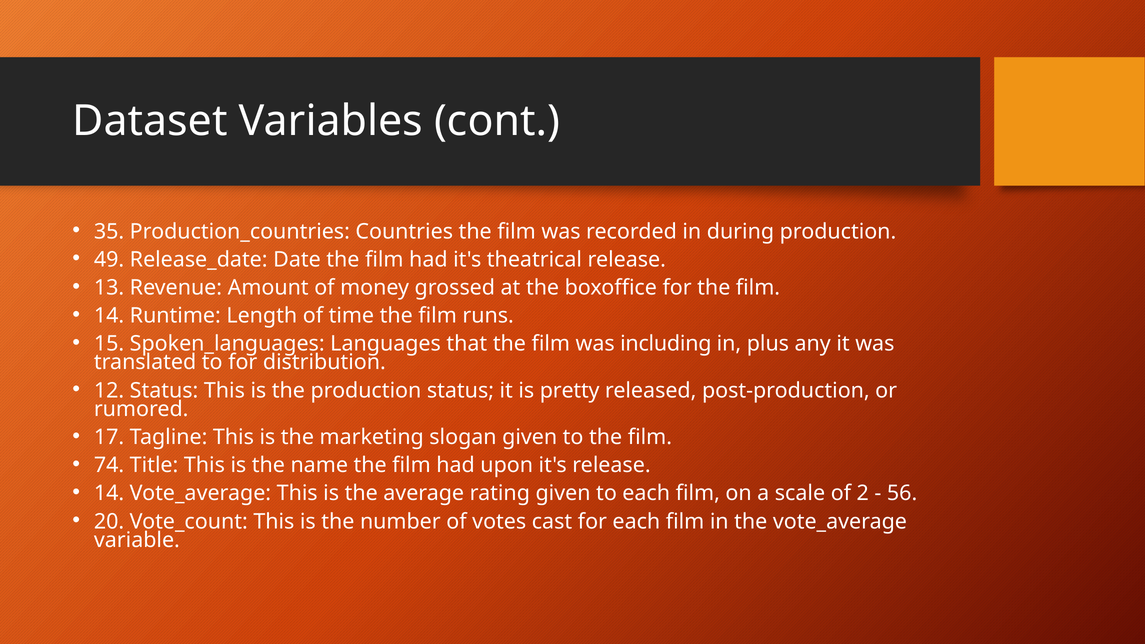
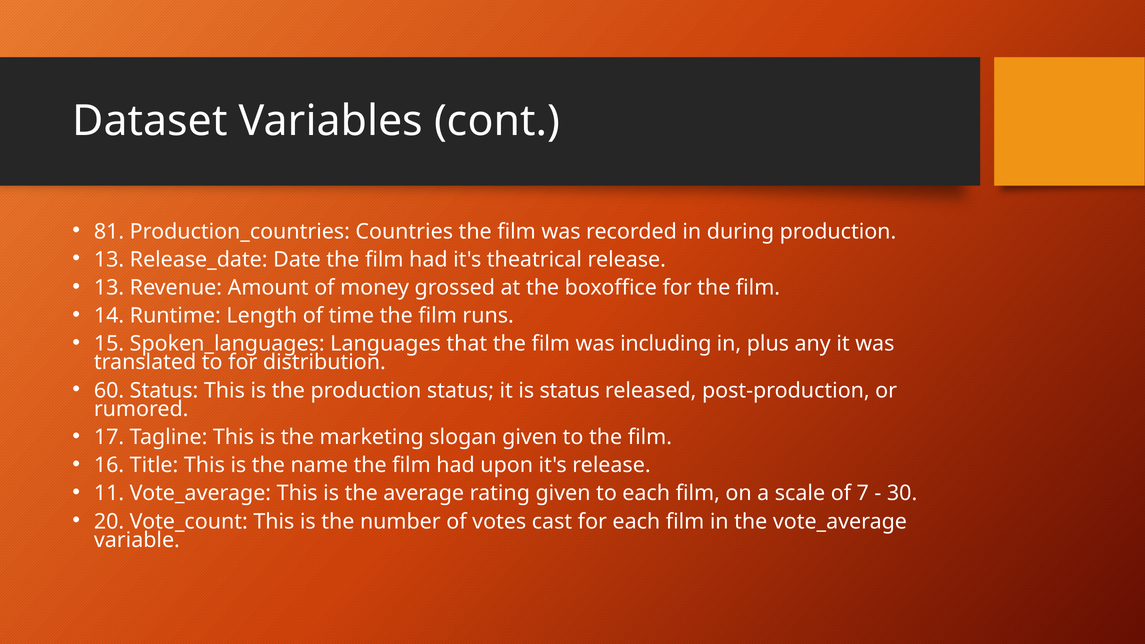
35: 35 -> 81 (109, 232)
49: 49 -> 13 (109, 260)
12: 12 -> 60 (109, 391)
is pretty: pretty -> status (570, 391)
74: 74 -> 16 (109, 465)
14: 14 -> 11 (109, 493)
2: 2 -> 7 (863, 493)
56: 56 -> 30 (902, 493)
